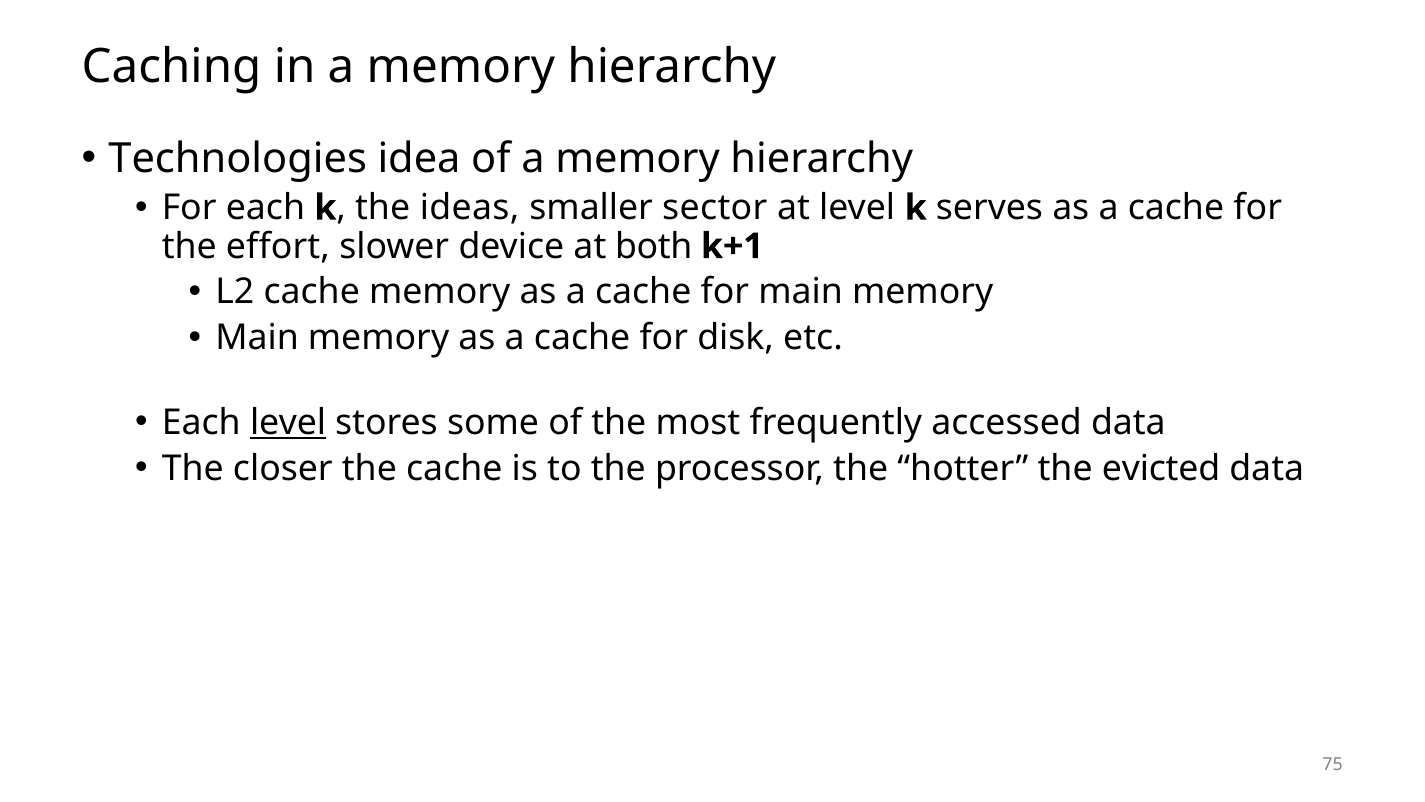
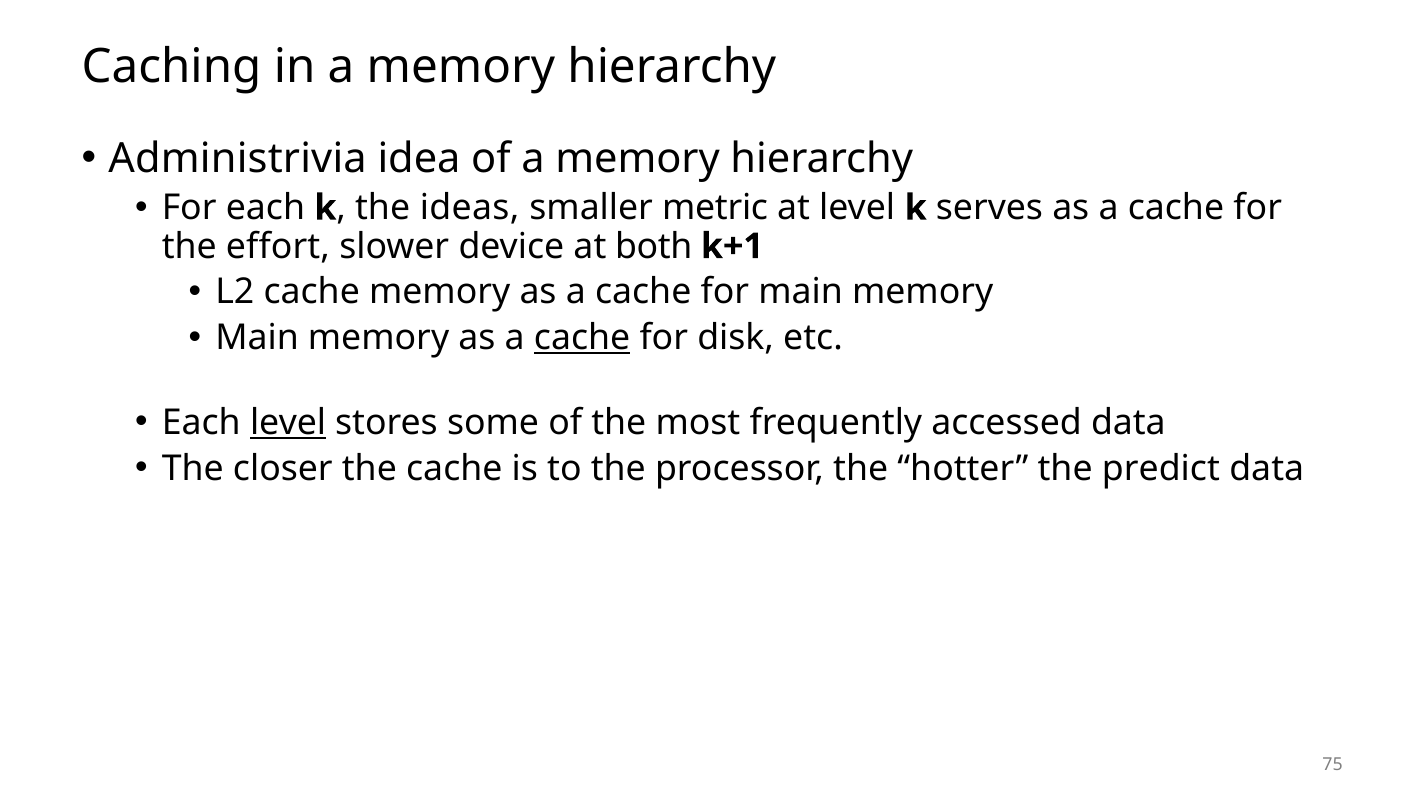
Technologies: Technologies -> Administrivia (238, 159)
sector: sector -> metric (715, 208)
cache underline: none -> present (582, 338)
evicted: evicted -> predict (1161, 468)
